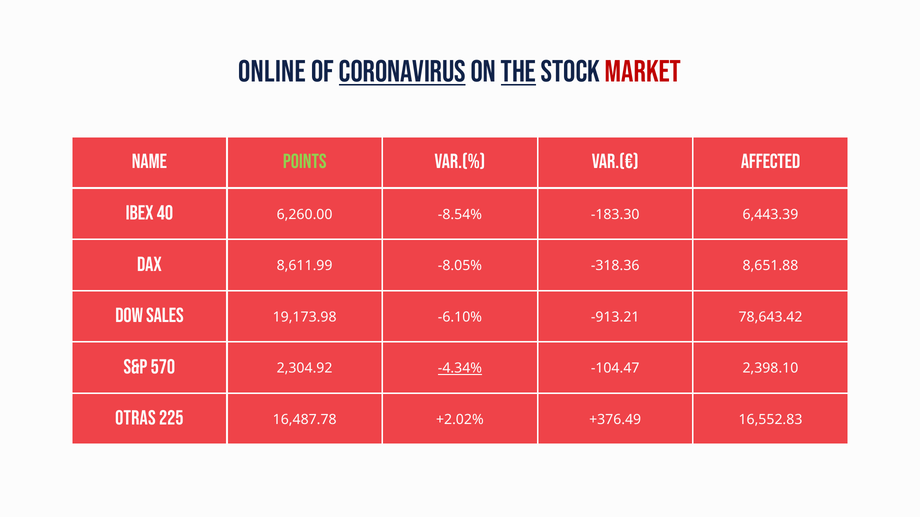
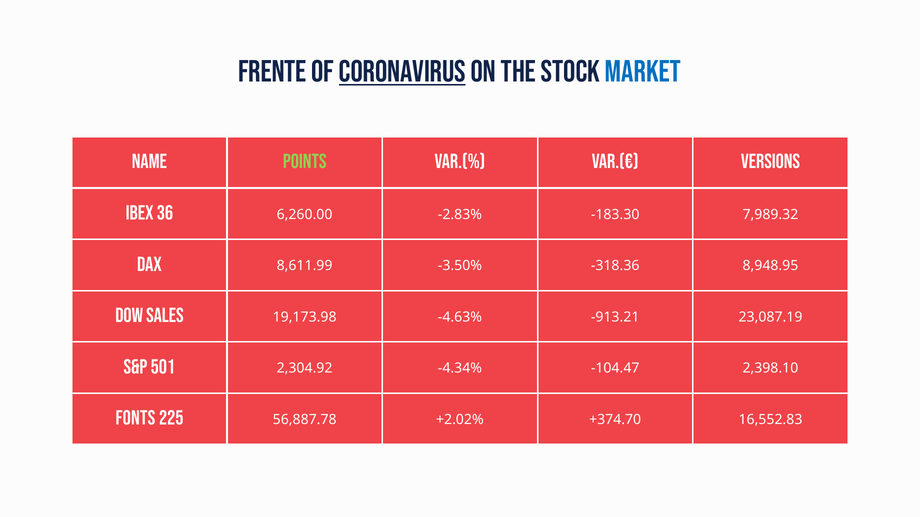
ONLINE: ONLINE -> FRENTE (272, 72)
THE underline: present -> none (518, 72)
MARKET colour: red -> blue (643, 72)
AFFECTED: AFFECTED -> VERSIONS (771, 162)
40: 40 -> 36 (165, 213)
-8.54%: -8.54% -> -2.83% (460, 215)
6,443.39: 6,443.39 -> 7,989.32 (770, 215)
-8.05%: -8.05% -> -3.50% (460, 266)
8,651.88: 8,651.88 -> 8,948.95 (770, 266)
-6.10%: -6.10% -> -4.63% (460, 317)
78,643.42: 78,643.42 -> 23,087.19 (770, 317)
570: 570 -> 501 (163, 367)
-4.34% underline: present -> none (460, 369)
OTRAS: OTRAS -> FONTS (135, 419)
16,487.78: 16,487.78 -> 56,887.78 (305, 420)
+376.49: +376.49 -> +374.70 (615, 420)
